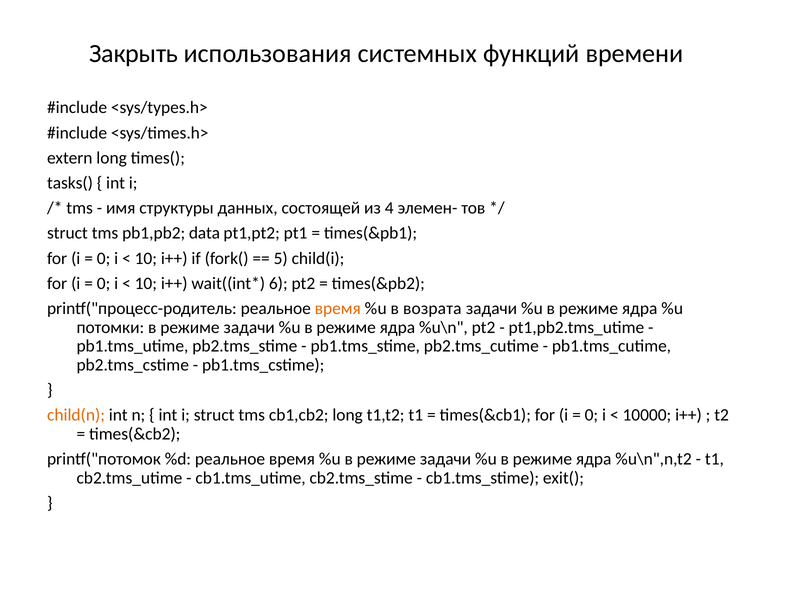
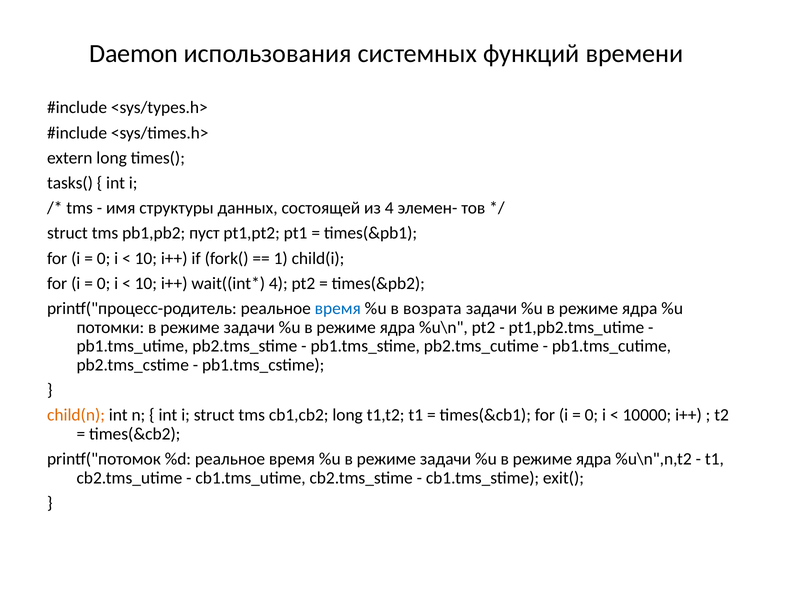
Закрыть: Закрыть -> Daemon (134, 53)
data: data -> пуст (204, 233)
5: 5 -> 1 (281, 258)
6: 6 -> 4 (278, 283)
время colour: orange -> blue (338, 308)
